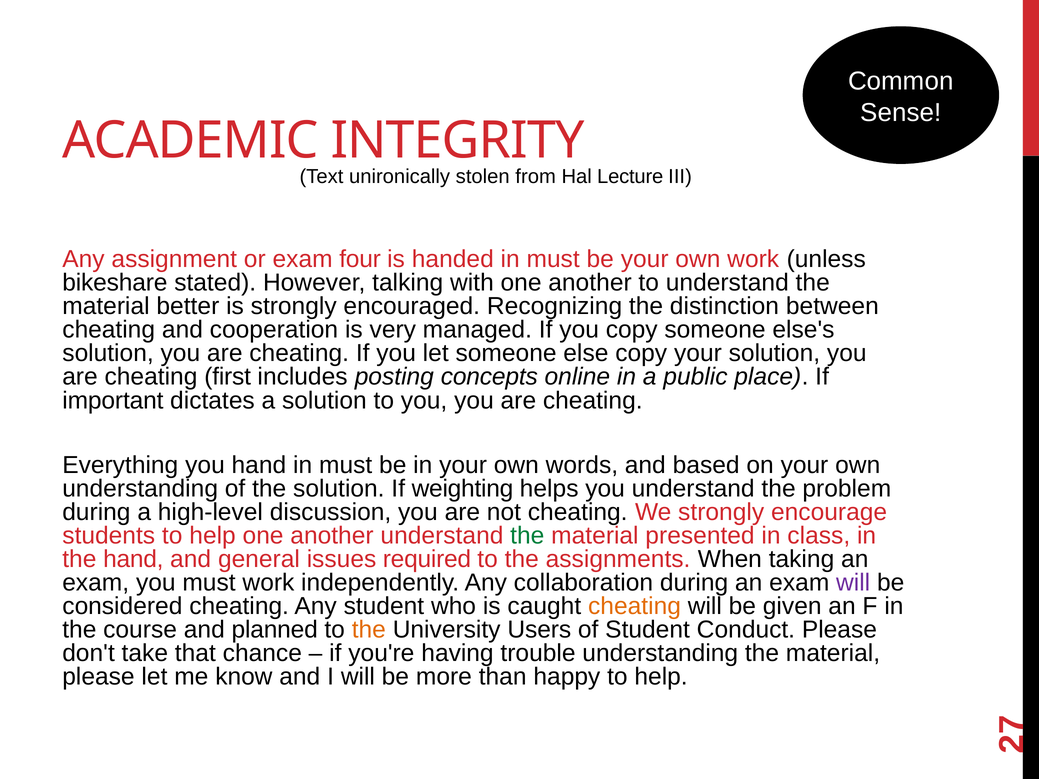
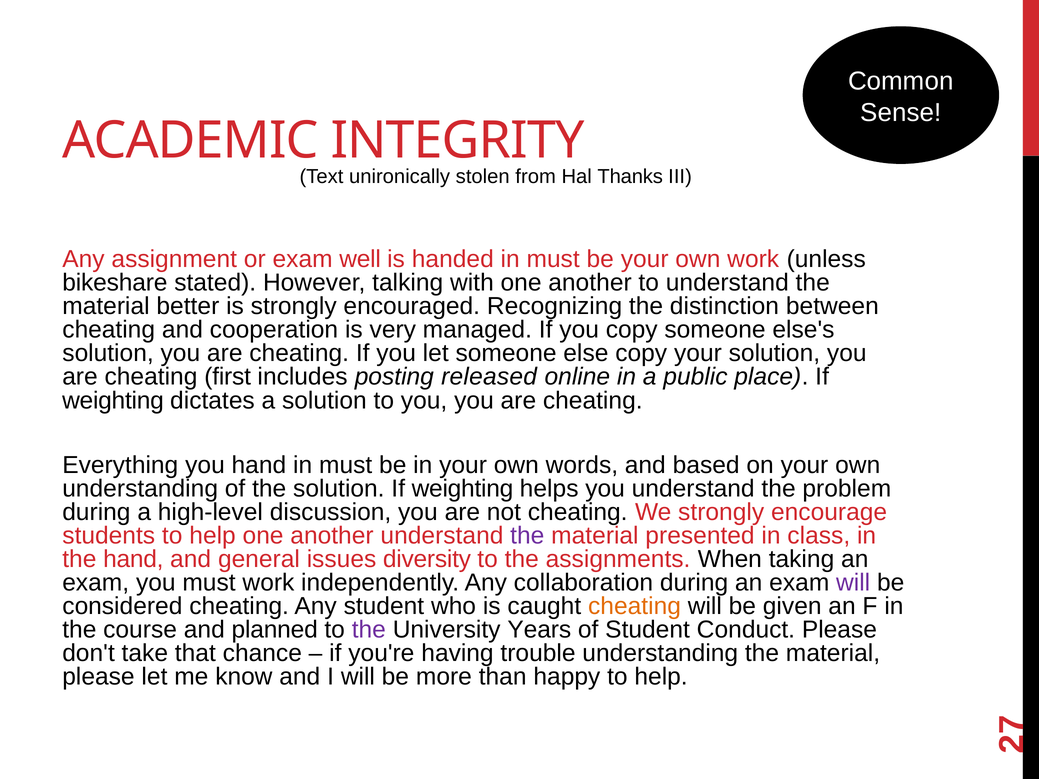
Lecture: Lecture -> Thanks (630, 177)
four: four -> well (360, 259)
concepts: concepts -> released (489, 377)
important: important -> weighting (113, 401)
the colour: green -> purple (527, 536)
required: required -> diversity (427, 559)
the colour: orange -> purple (369, 630)
Users: Users -> Years (539, 630)
